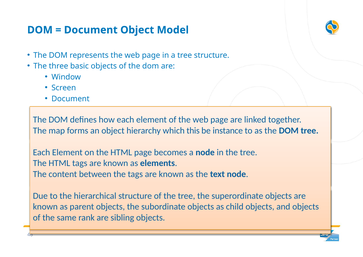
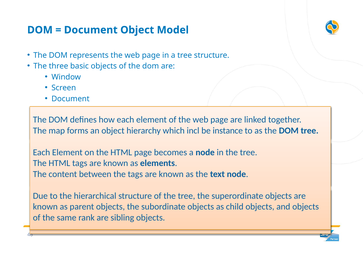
which this: this -> incl (193, 130)
